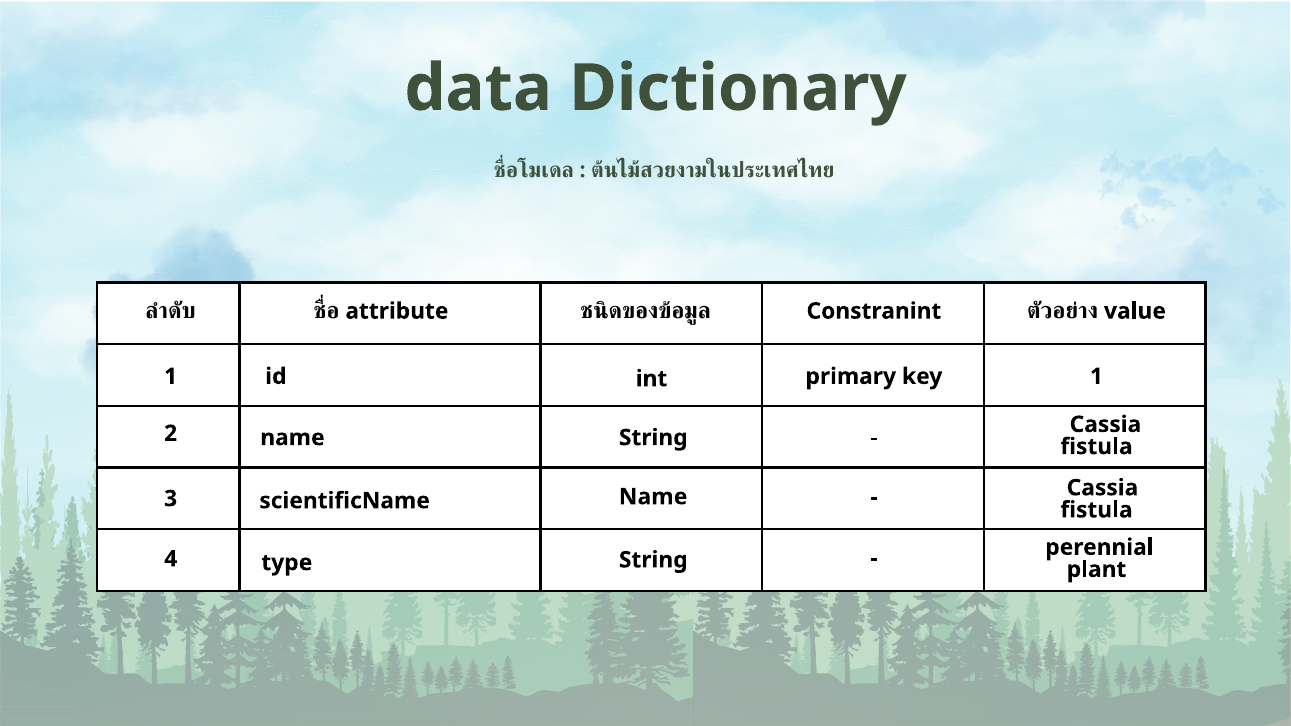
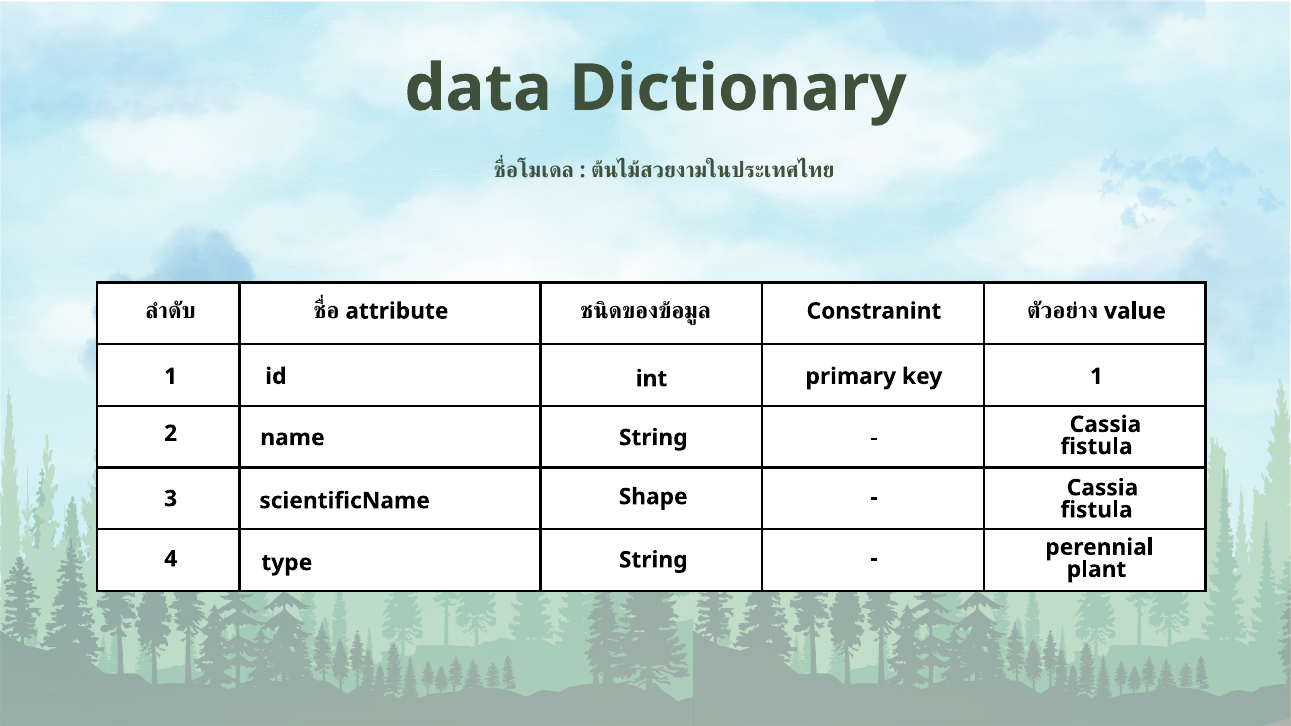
Name: Name -> Shape (653, 497)
